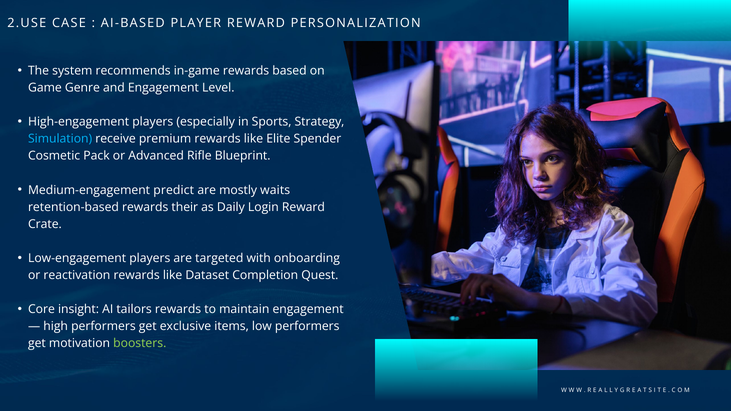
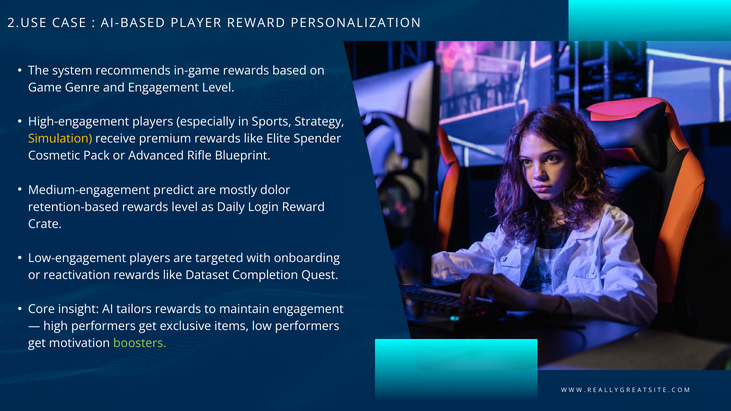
Simulation colour: light blue -> yellow (60, 139)
waits: waits -> dolor (275, 190)
rewards their: their -> level (185, 207)
